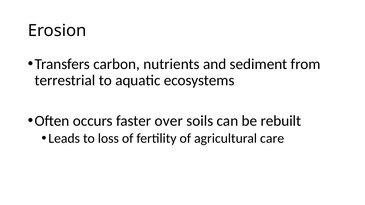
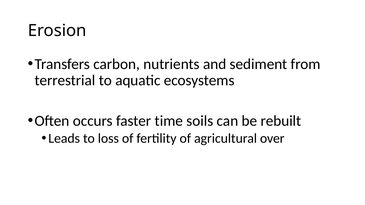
over: over -> time (169, 121)
care: care -> over (272, 138)
